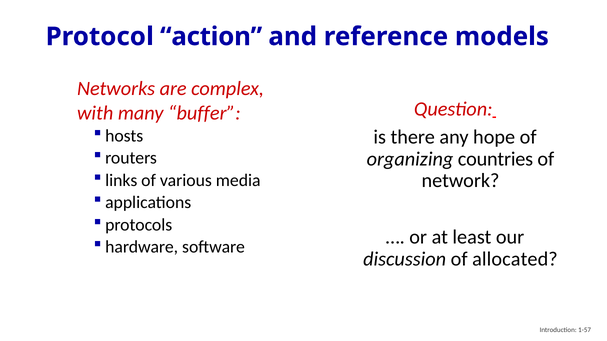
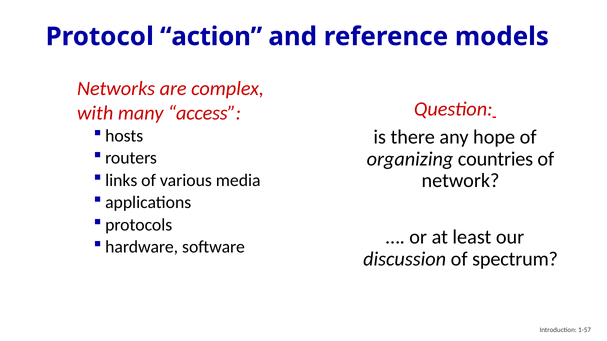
buffer: buffer -> access (204, 113)
allocated: allocated -> spectrum (515, 259)
